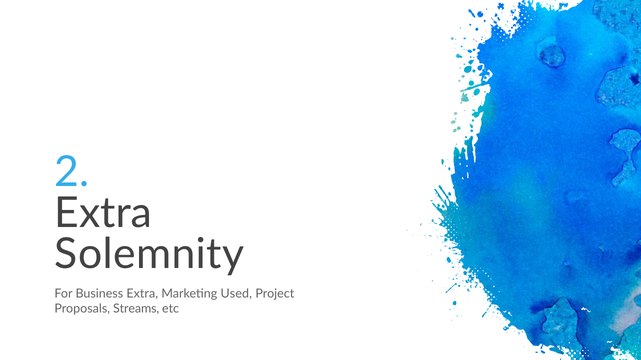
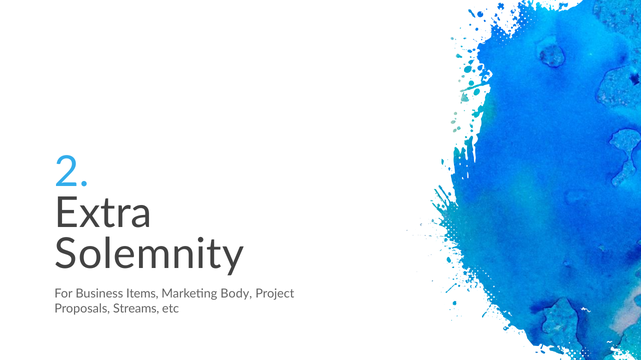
Business Extra: Extra -> Items (142, 294)
Used: Used -> Body (236, 294)
